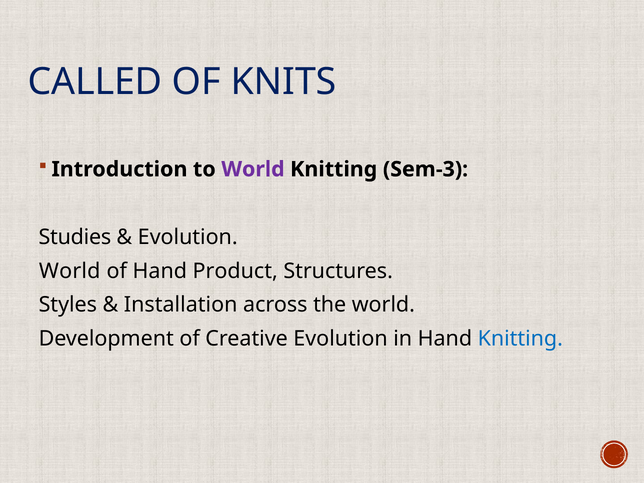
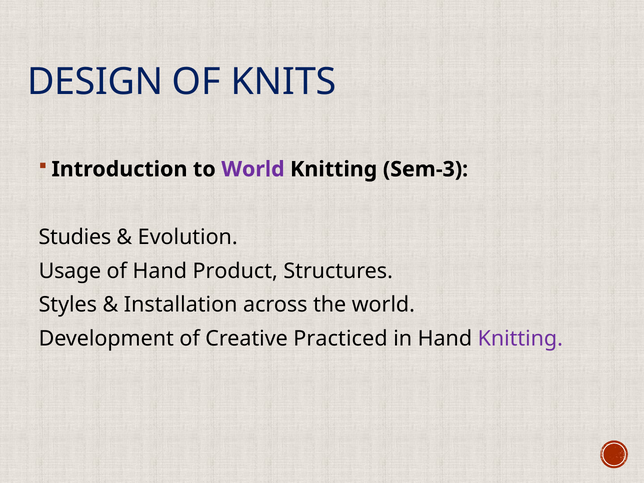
CALLED: CALLED -> DESIGN (95, 82)
World: World -> Usage (70, 271)
Creative Evolution: Evolution -> Practiced (340, 339)
Knitting colour: blue -> purple (520, 339)
